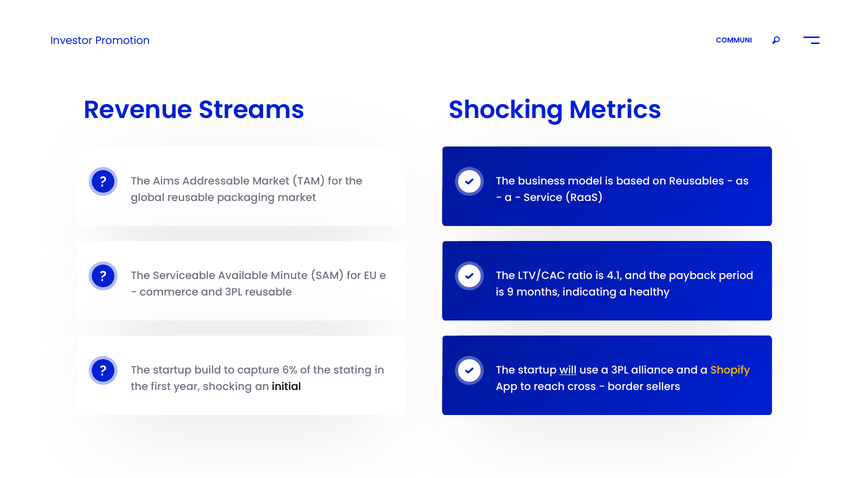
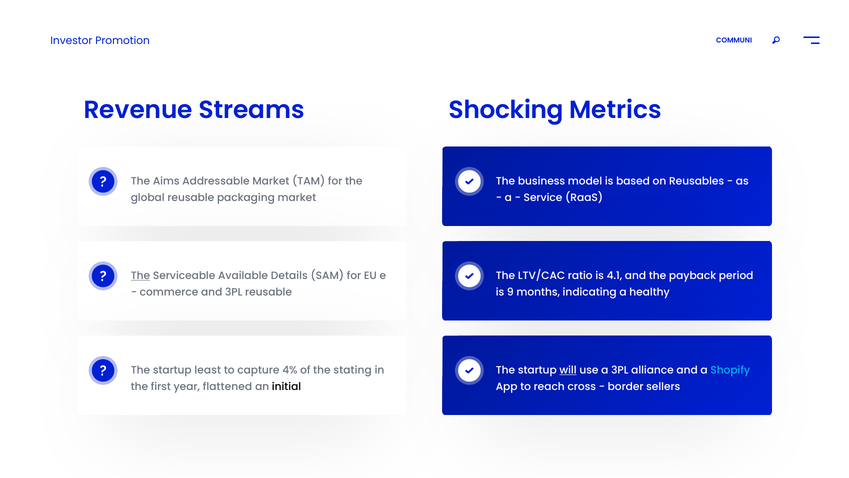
The underline: none -> present (140, 275)
Minute: Minute -> Details (289, 275)
build: build -> least (208, 370)
6%: 6% -> 4% (290, 370)
Shopify colour: yellow -> light blue (730, 370)
year shocking: shocking -> flattened (227, 386)
